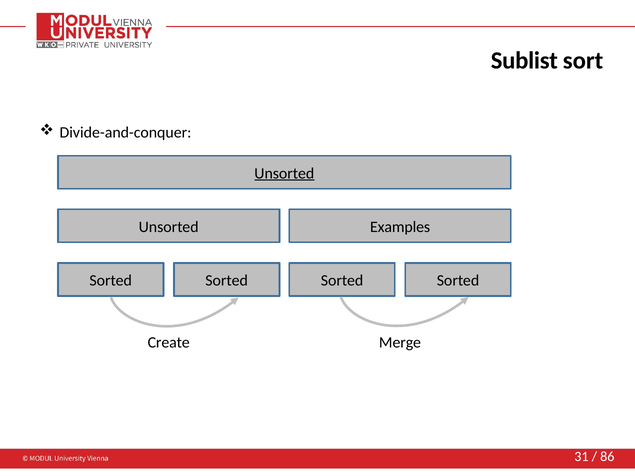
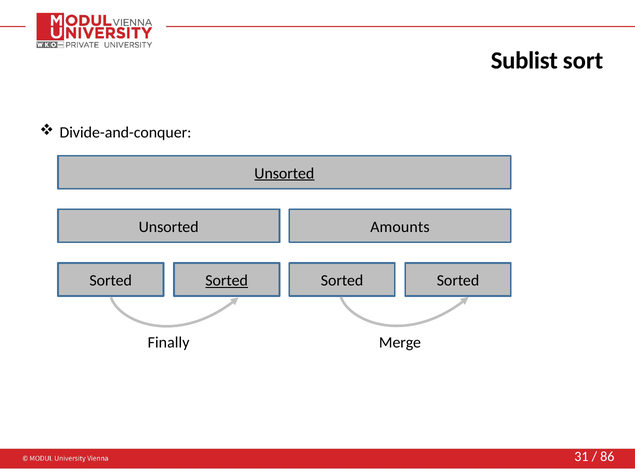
Examples: Examples -> Amounts (400, 227)
Sorted underline: none -> present (227, 281)
Create: Create -> Finally (169, 343)
